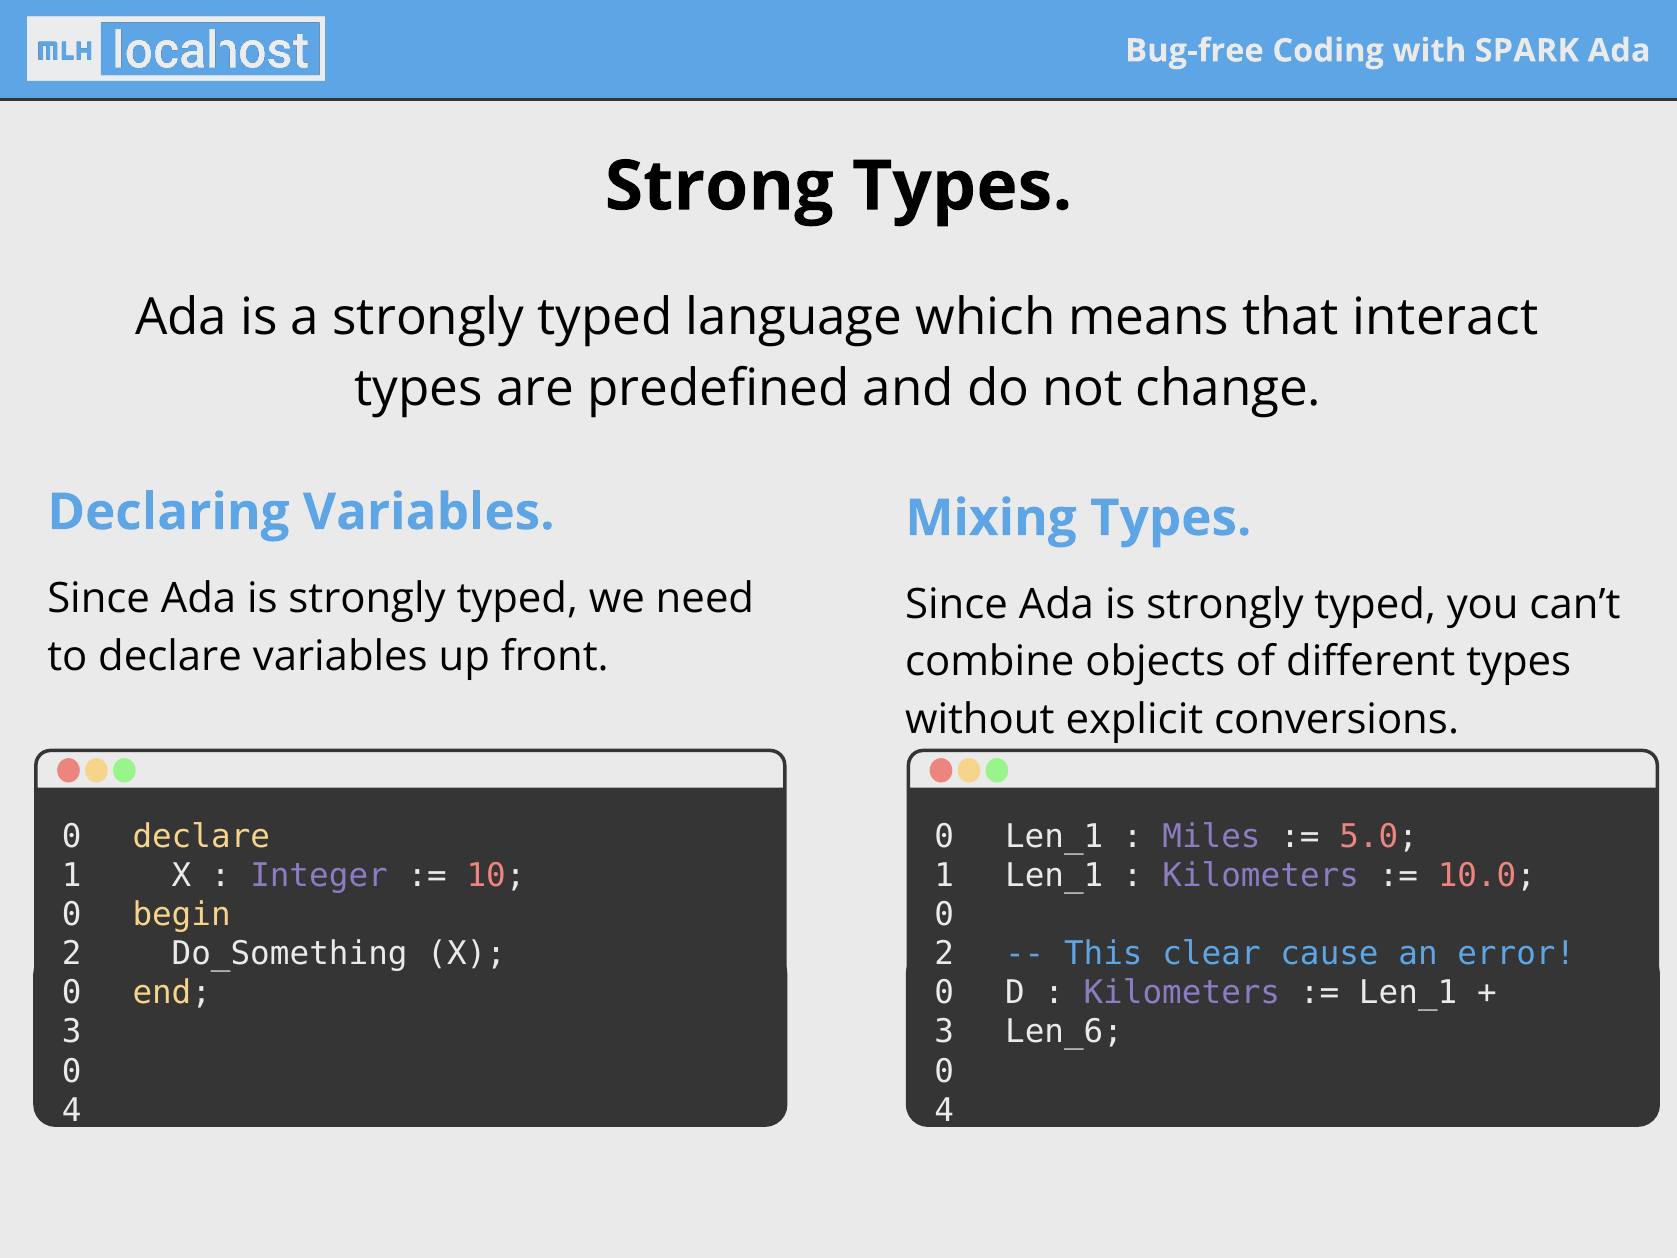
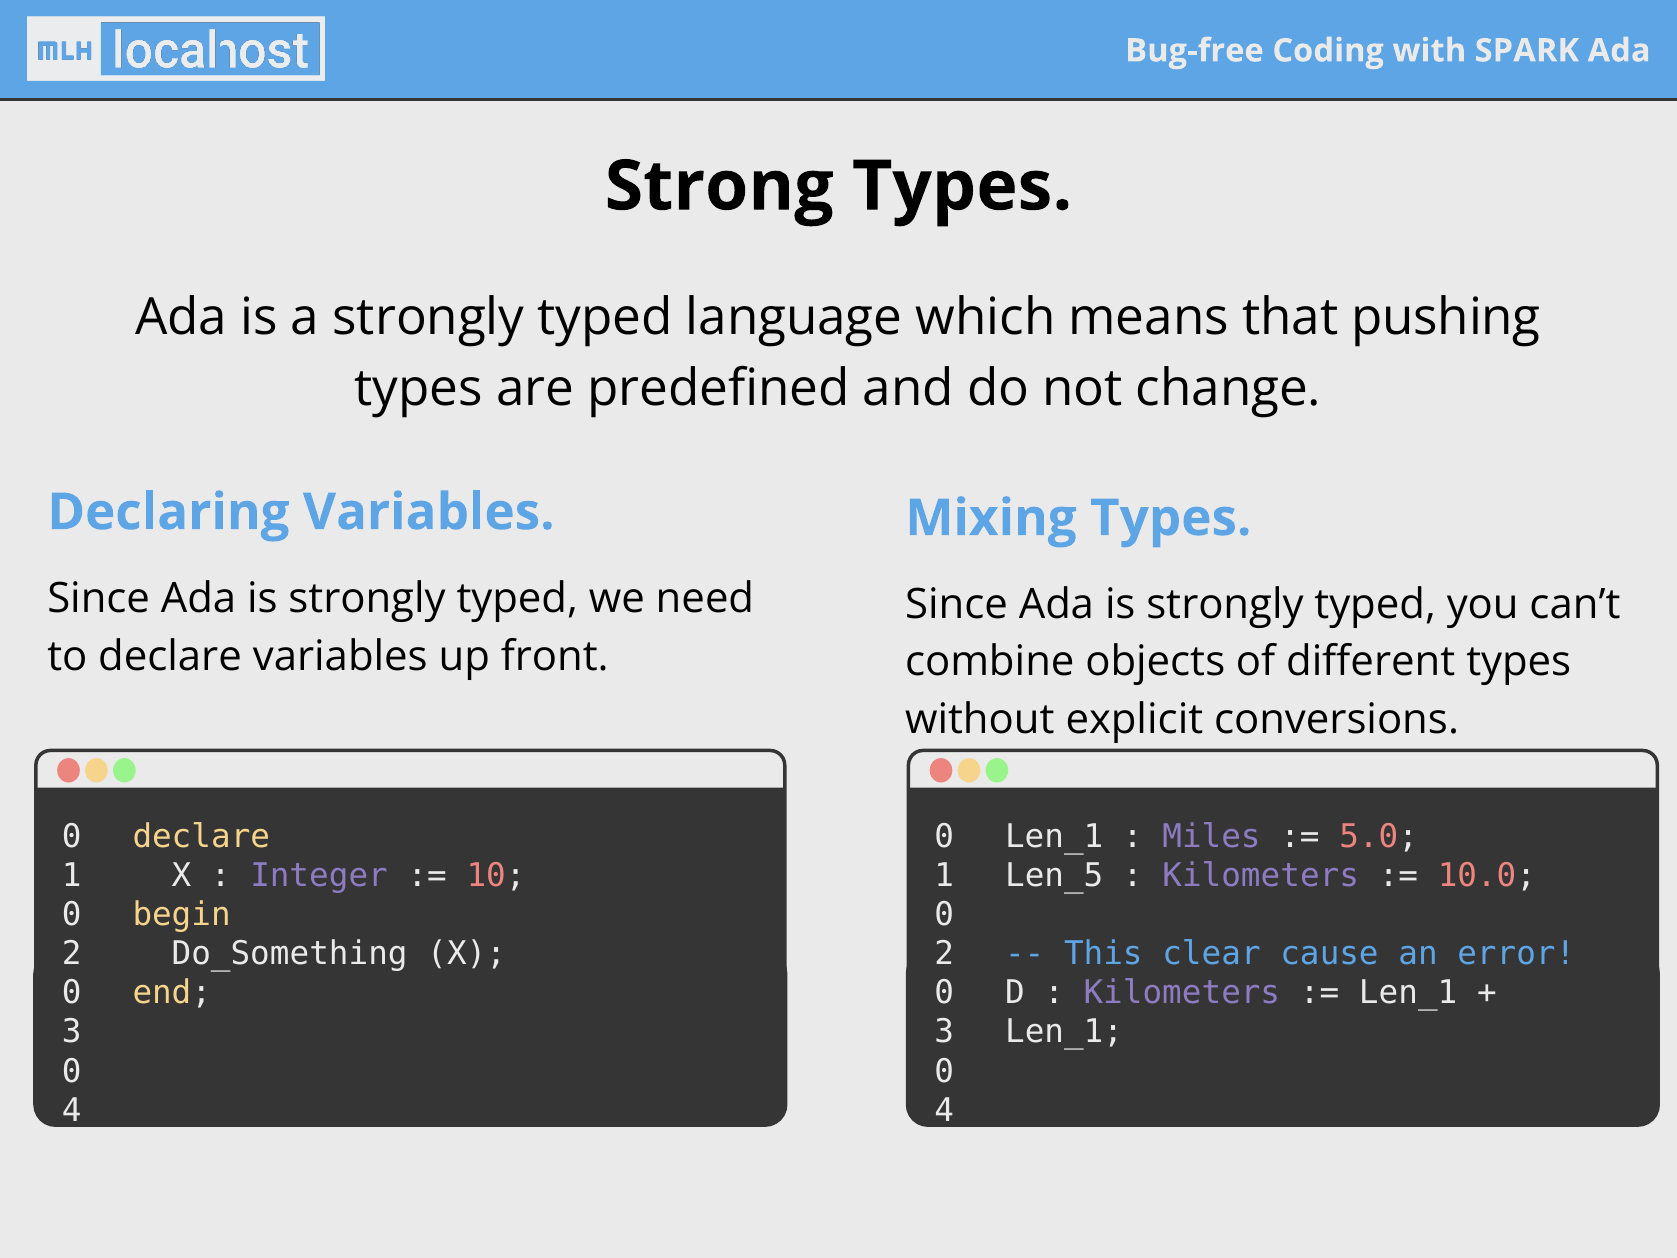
interact: interact -> pushing (1446, 317)
Len_1: Len_1 -> Len_5 (1054, 875)
Len_6: Len_6 -> Len_1 (1064, 1032)
